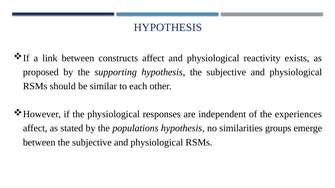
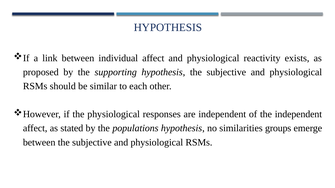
constructs: constructs -> individual (118, 58)
the experiences: experiences -> independent (298, 114)
